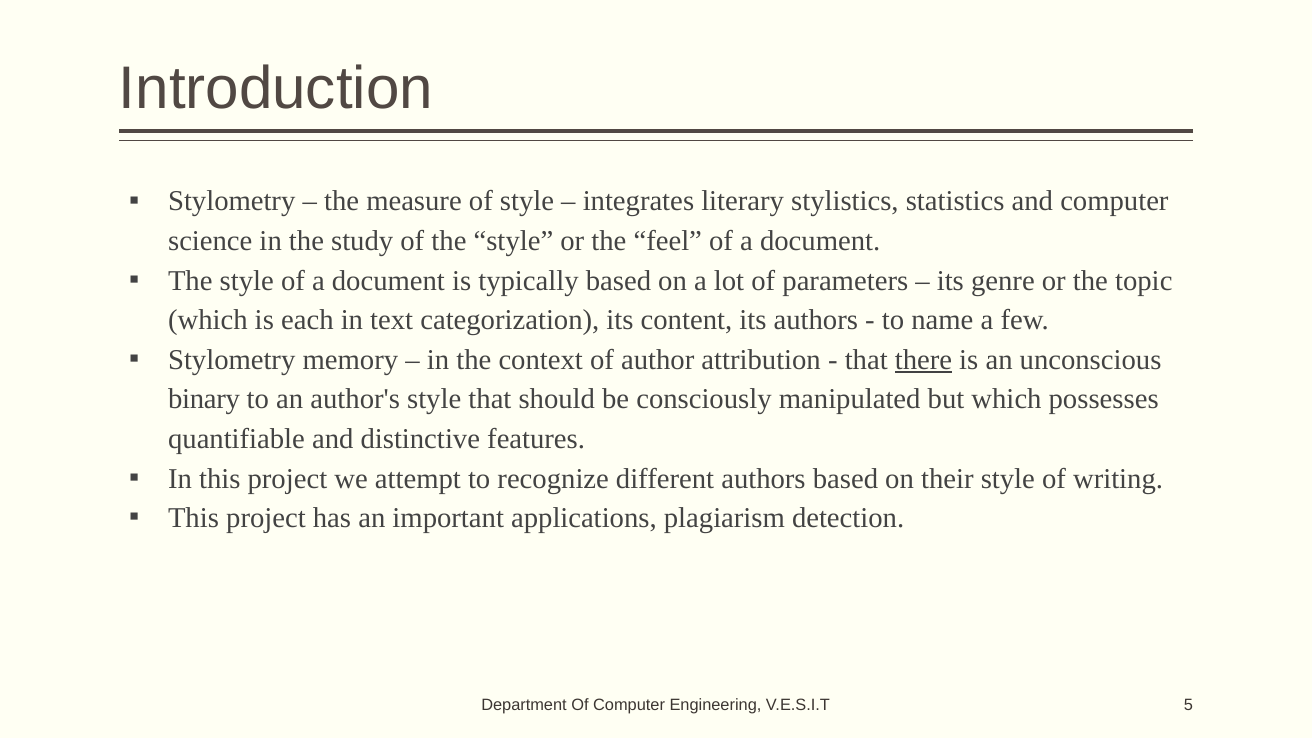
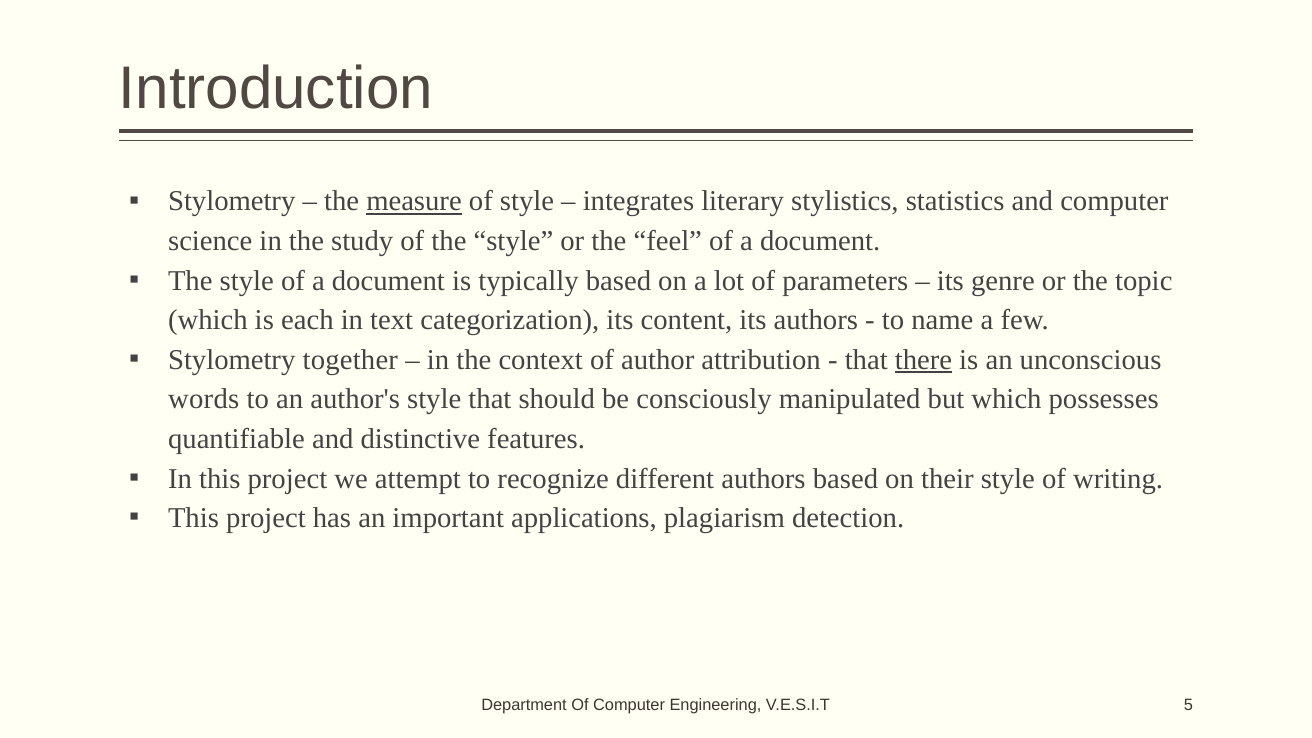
measure underline: none -> present (414, 202)
memory: memory -> together (350, 360)
binary: binary -> words (204, 399)
